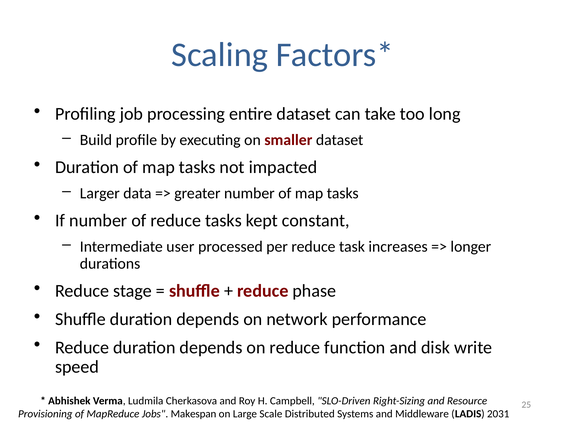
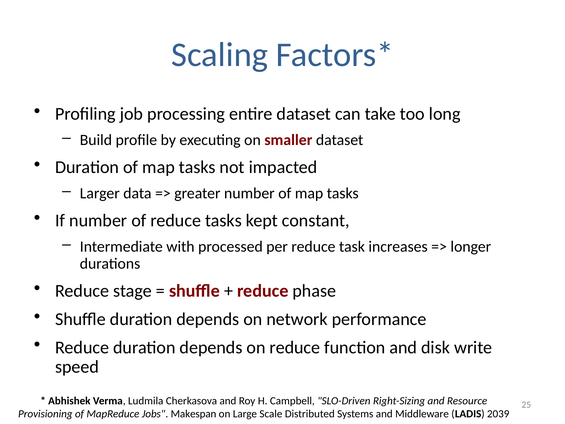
user: user -> with (180, 247)
2031: 2031 -> 2039 (498, 414)
